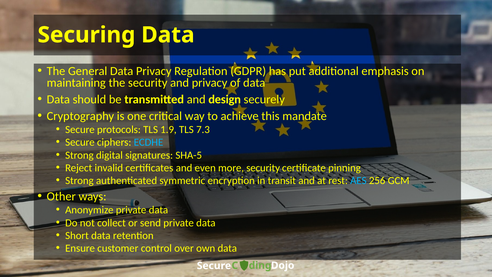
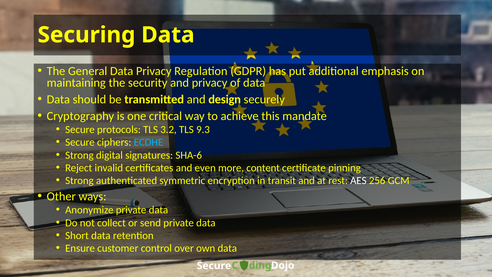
1.9: 1.9 -> 3.2 (169, 130)
7.3: 7.3 -> 9.3 (203, 130)
SHA-5: SHA-5 -> SHA-6 (189, 155)
more security: security -> content (263, 168)
AES colour: light blue -> white (358, 181)
